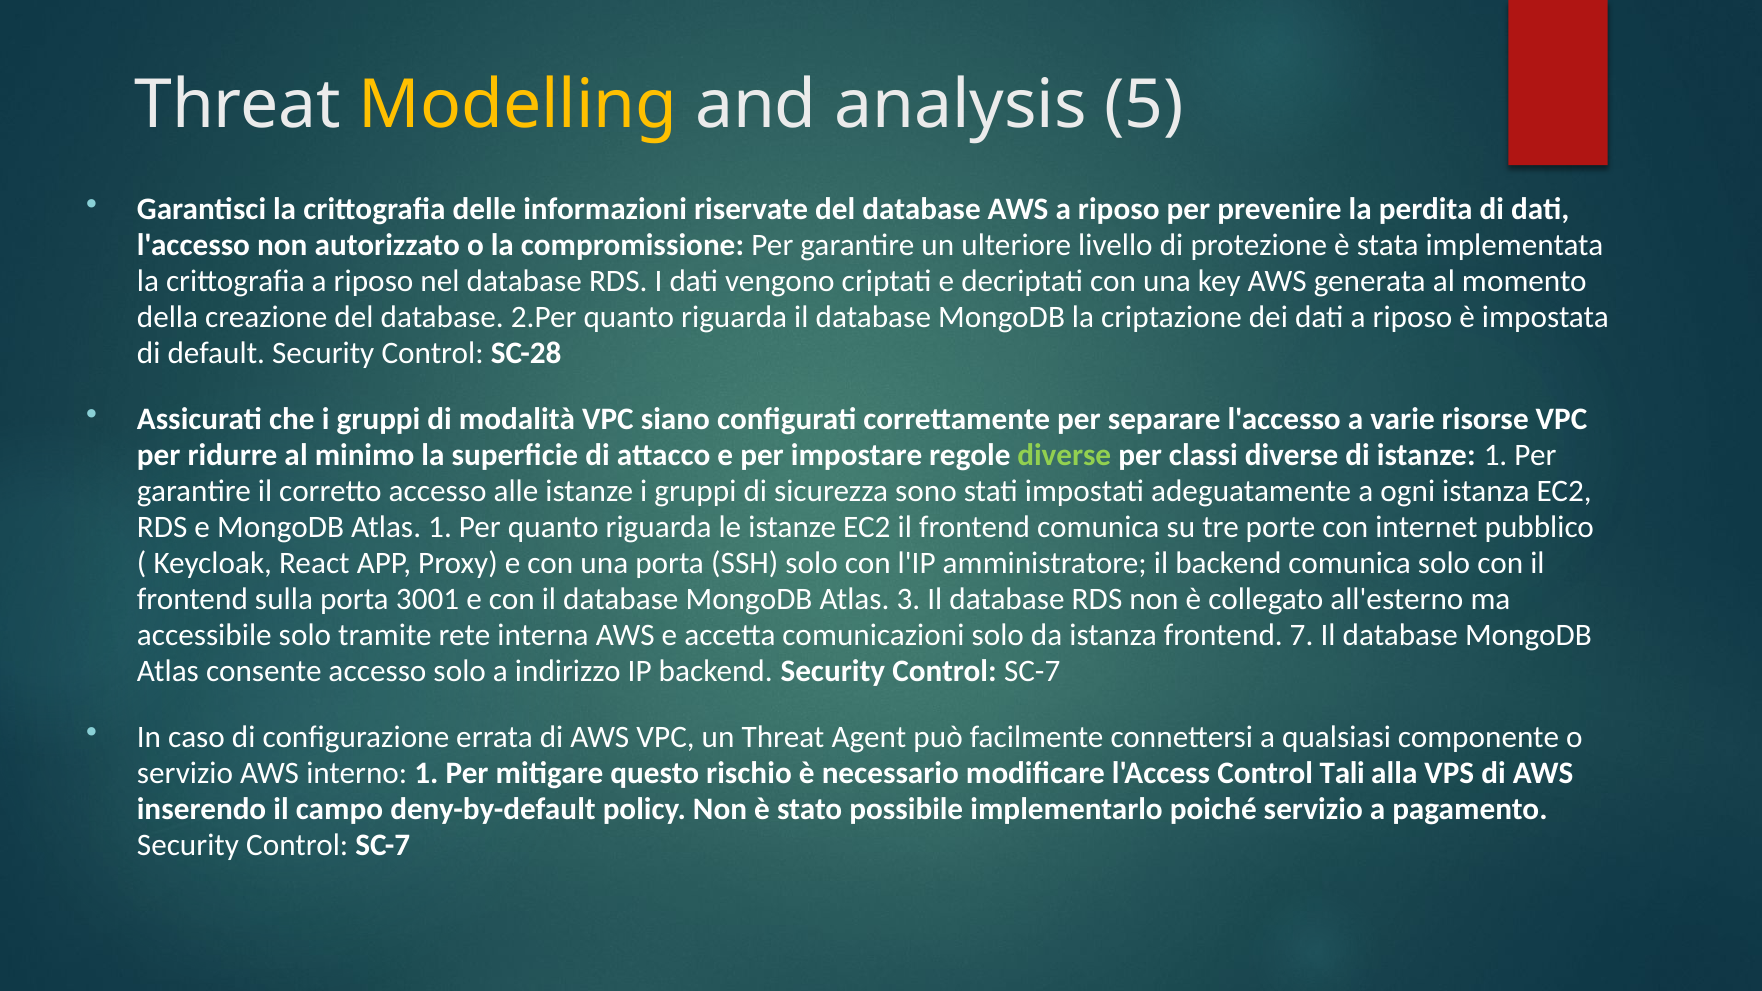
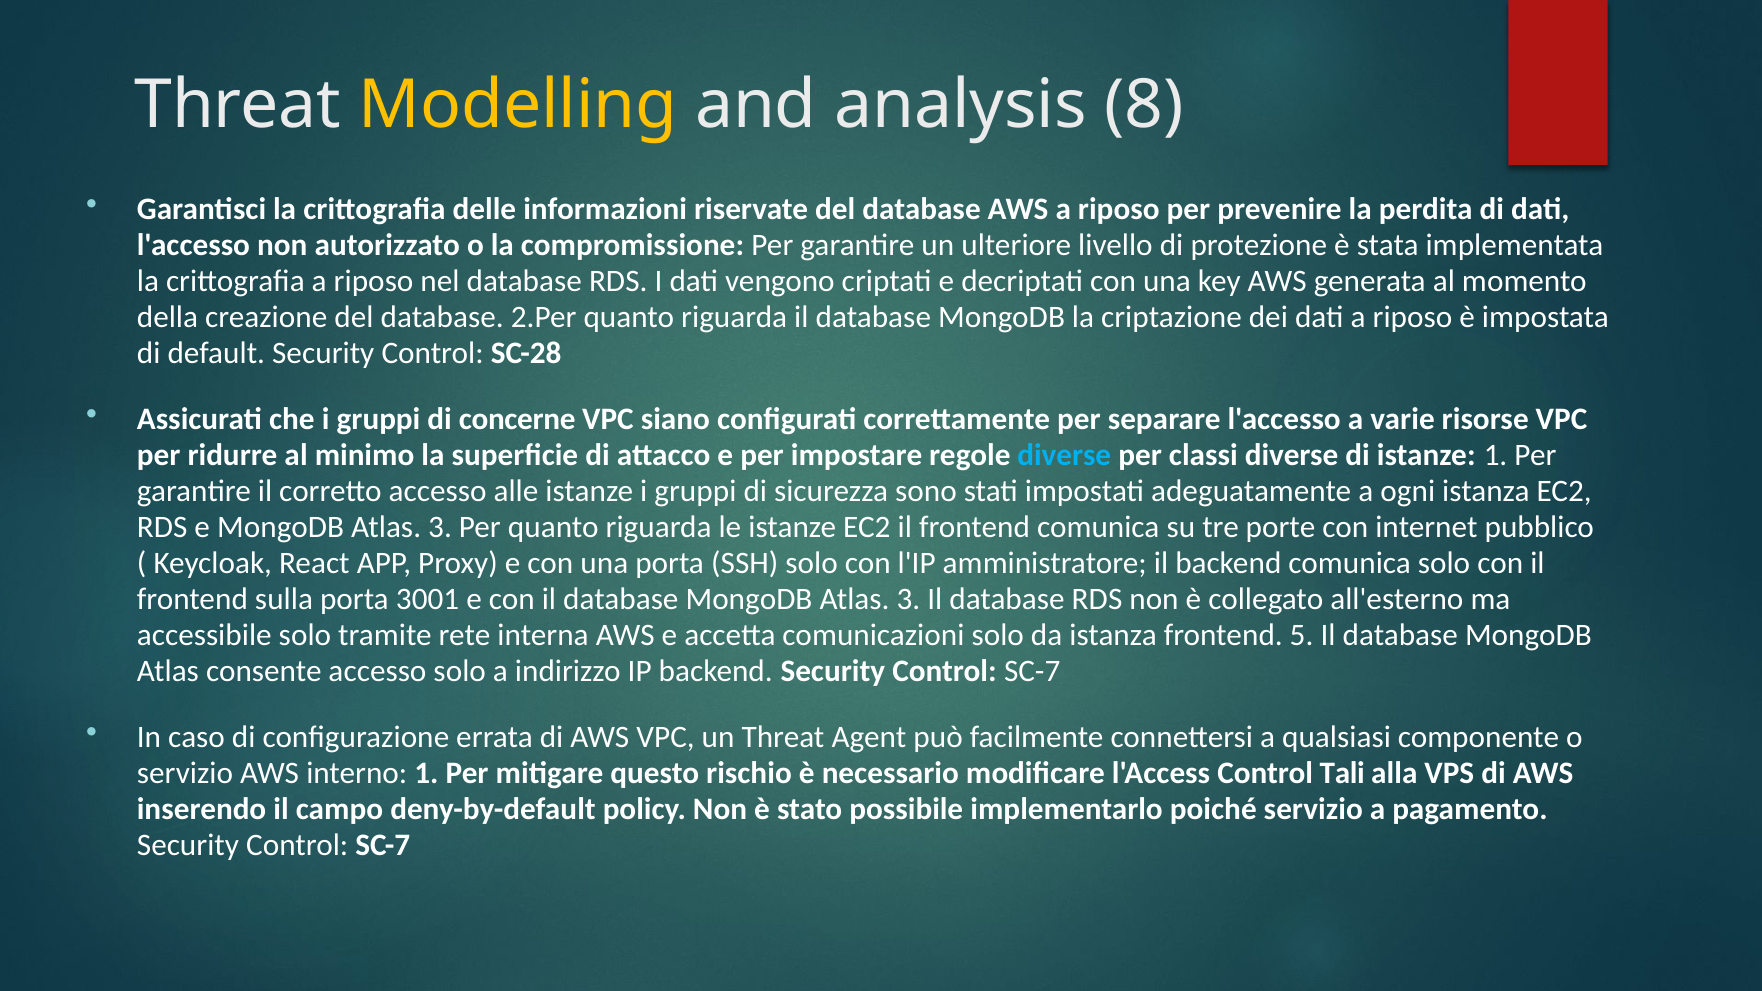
5: 5 -> 8 (1144, 105)
modalità: modalità -> concerne (517, 419)
diverse colour: light green -> light blue (1064, 455)
e MongoDB Atlas 1: 1 -> 3 (440, 527)
7: 7 -> 5 (1302, 636)
